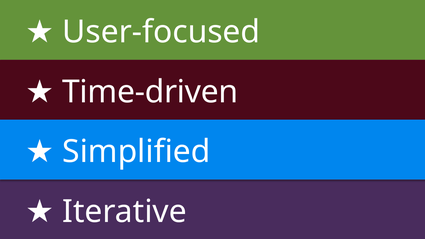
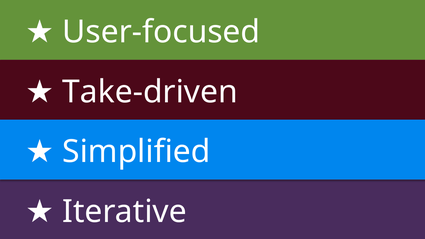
Time-driven: Time-driven -> Take-driven (150, 92)
